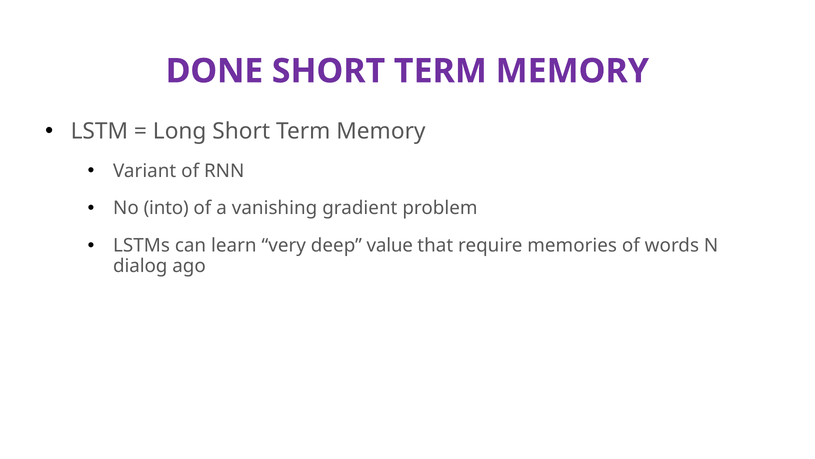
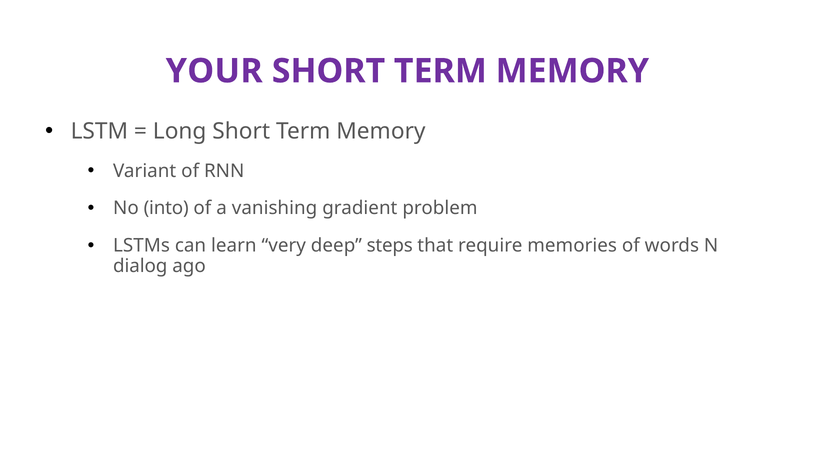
DONE: DONE -> YOUR (214, 71)
value: value -> steps (390, 245)
